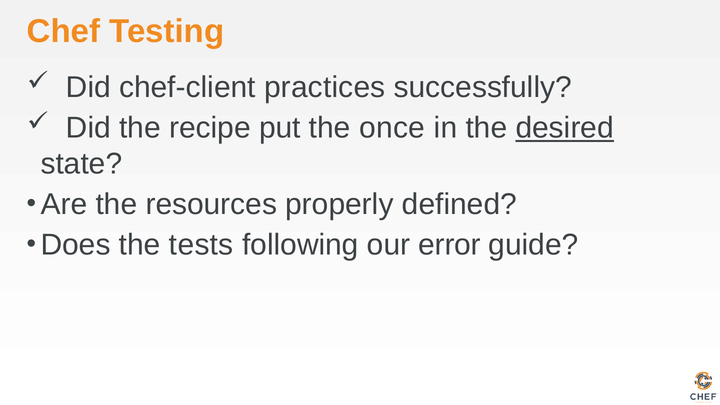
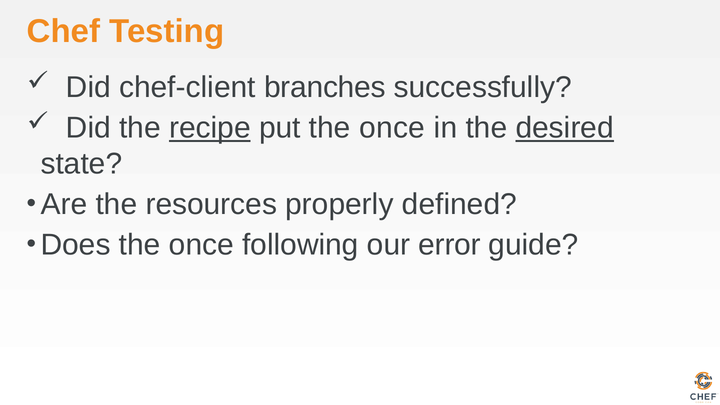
practices: practices -> branches (325, 88)
recipe underline: none -> present (210, 128)
Does the tests: tests -> once (201, 245)
